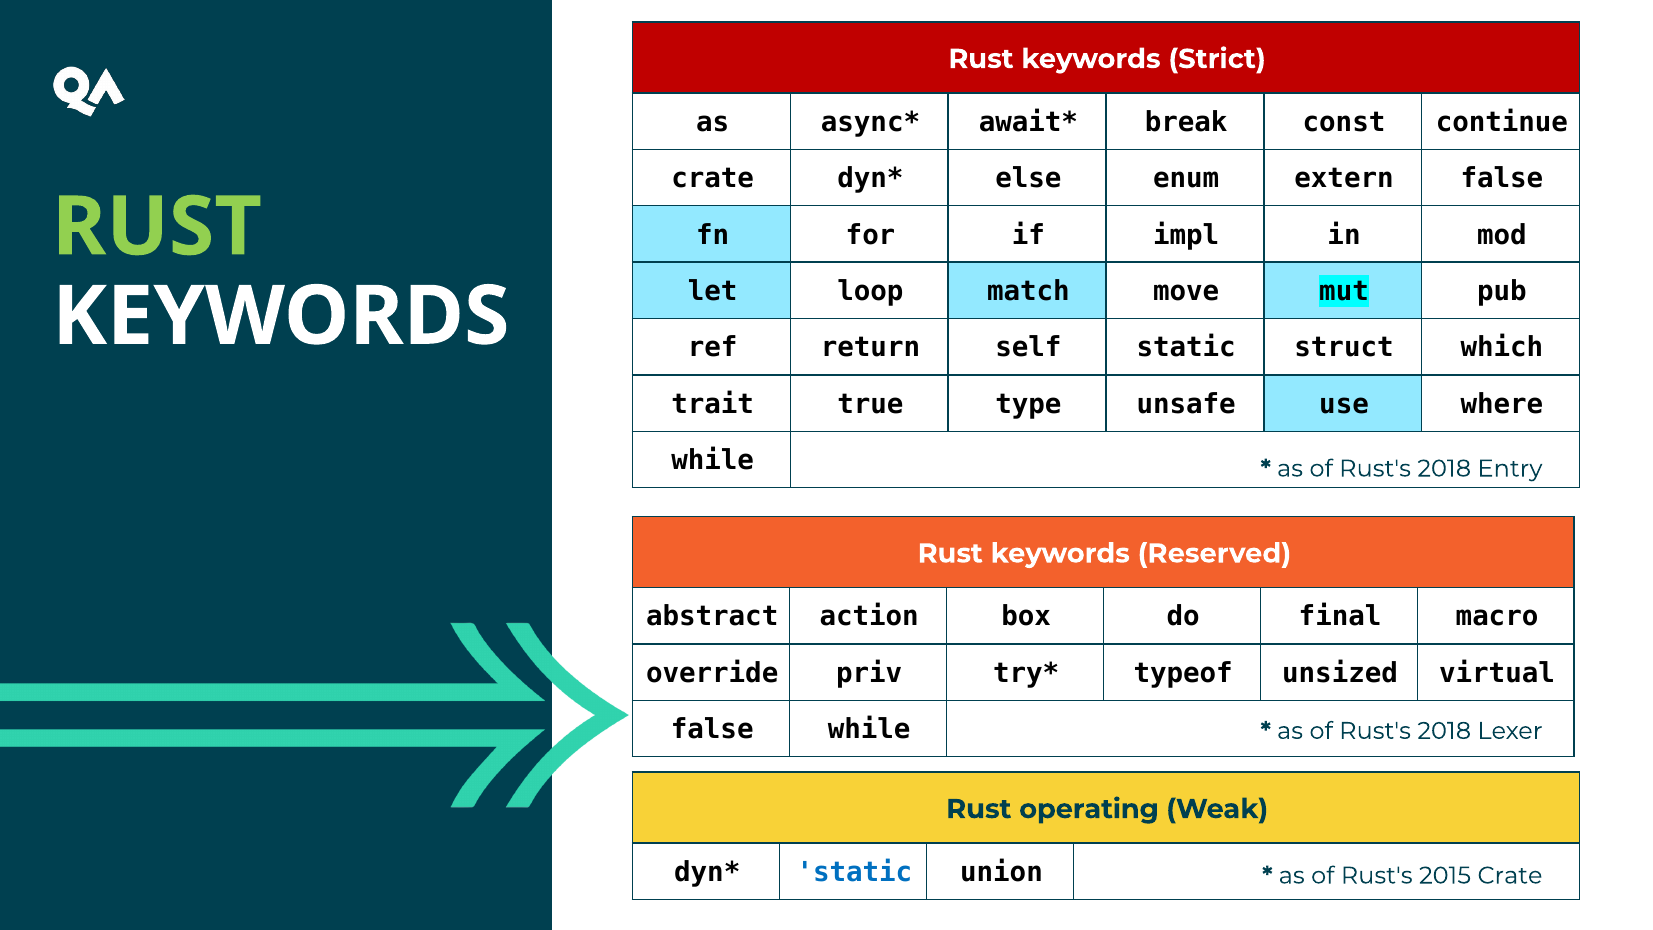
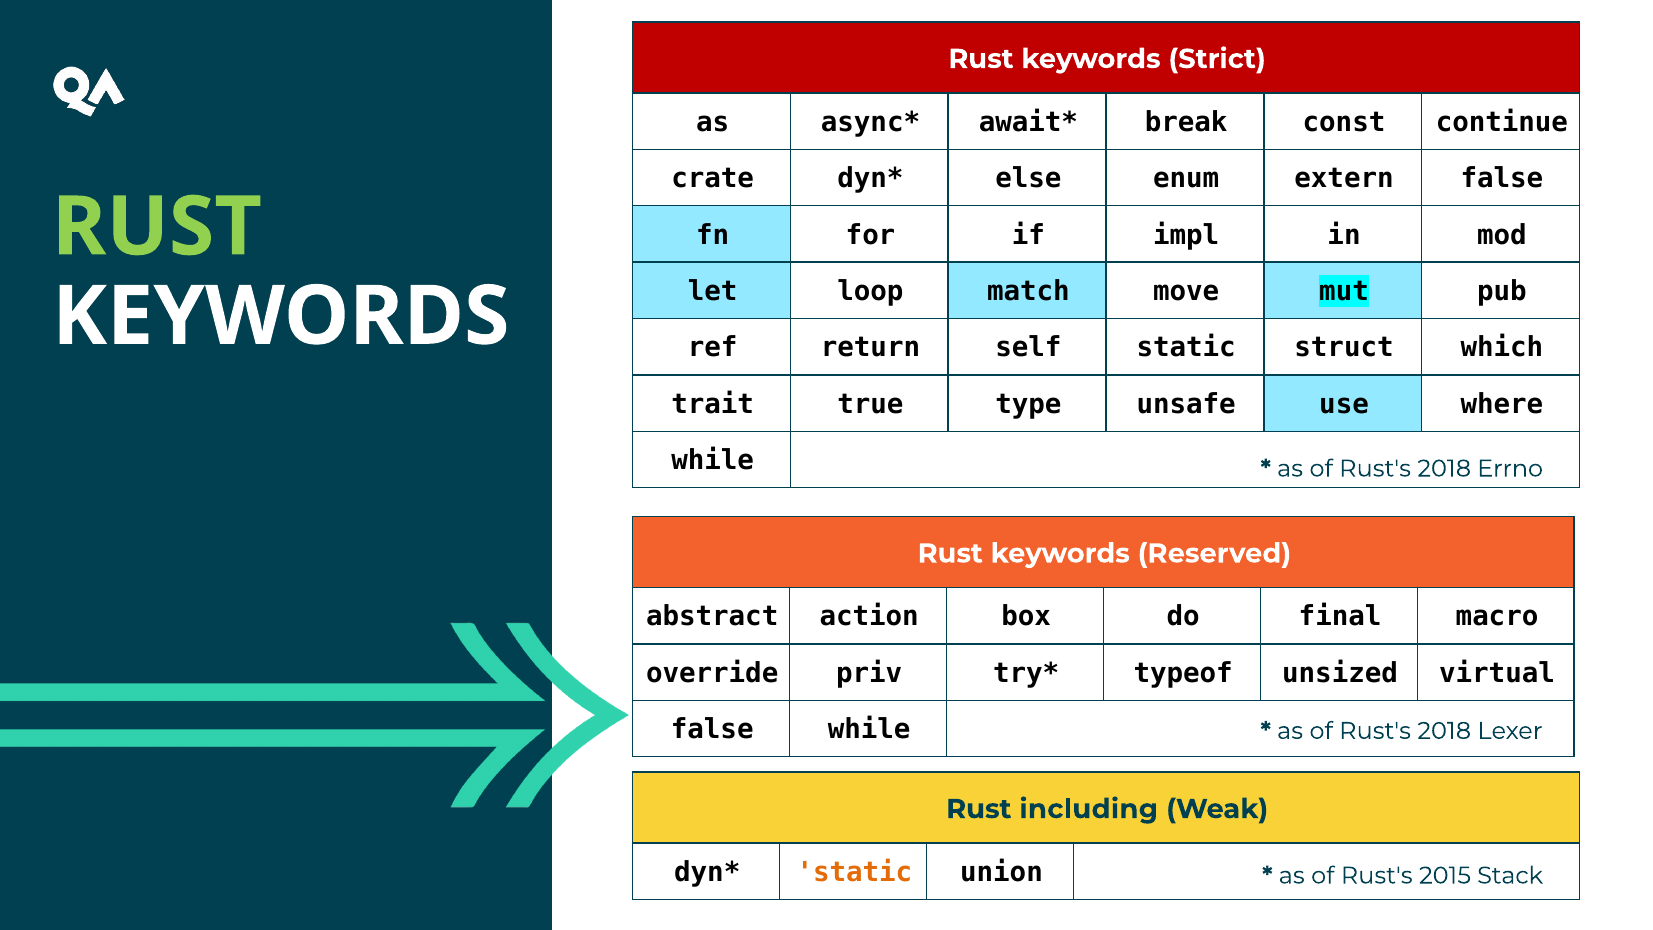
Entry: Entry -> Errno (1510, 468)
operating: operating -> including (1089, 809)
static colour: blue -> orange (854, 872)
2015 Crate: Crate -> Stack (1510, 875)
